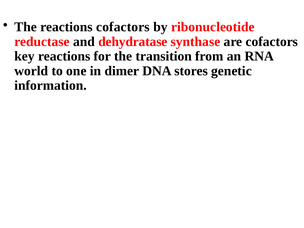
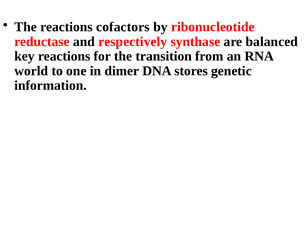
dehydratase: dehydratase -> respectively (133, 42)
are cofactors: cofactors -> balanced (272, 42)
